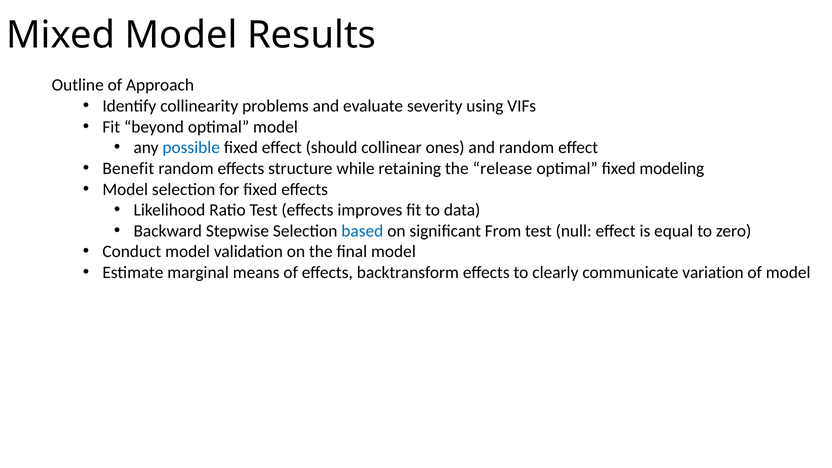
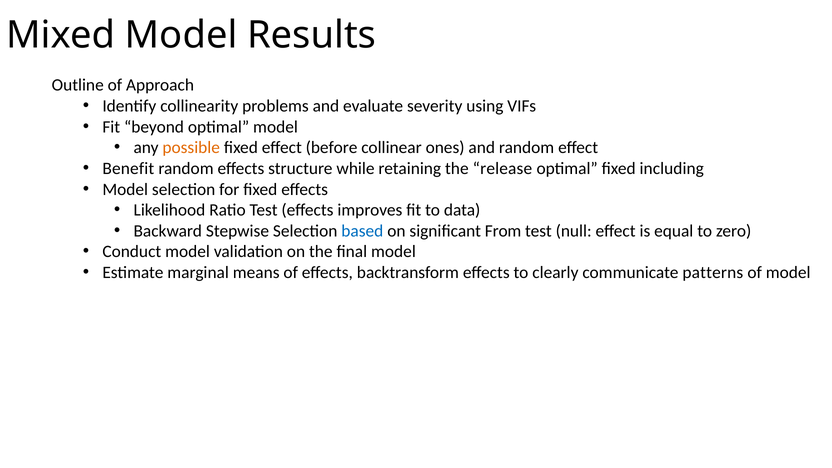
possible colour: blue -> orange (191, 148)
should: should -> before (332, 148)
modeling: modeling -> including (672, 168)
variation: variation -> patterns (713, 273)
